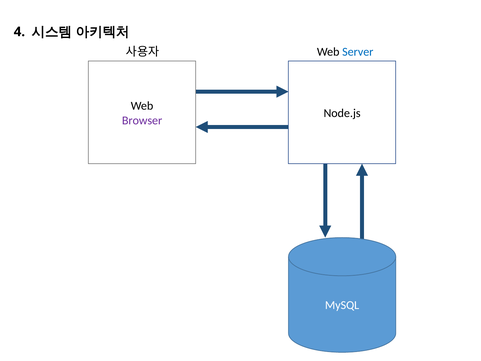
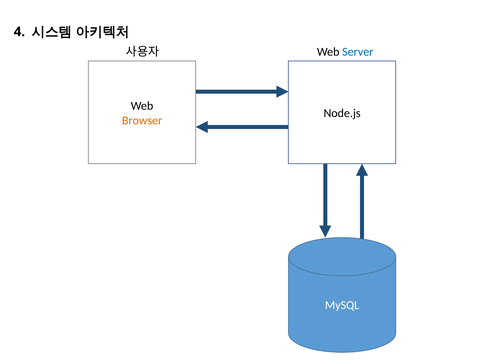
Browser colour: purple -> orange (142, 120)
